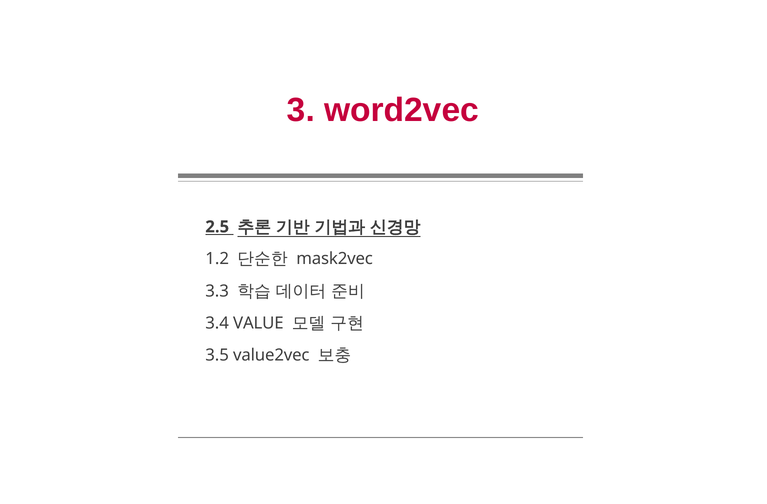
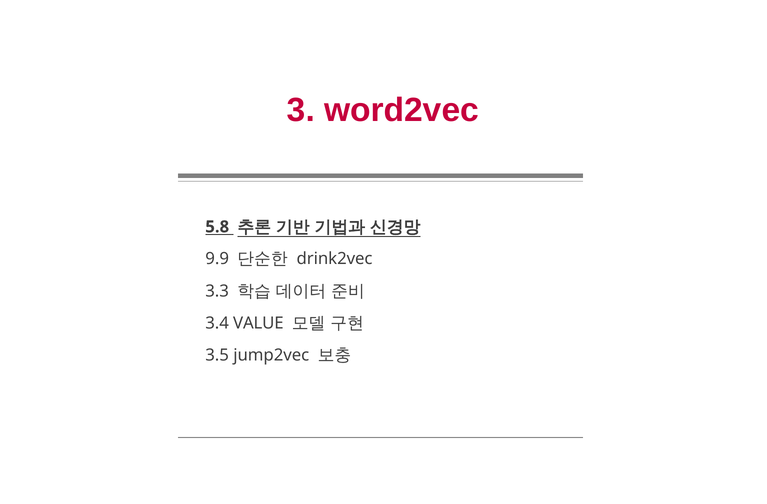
2.5: 2.5 -> 5.8 (217, 227)
1.2: 1.2 -> 9.9 (217, 259)
mask2vec: mask2vec -> drink2vec (335, 259)
value2vec: value2vec -> jump2vec (271, 355)
